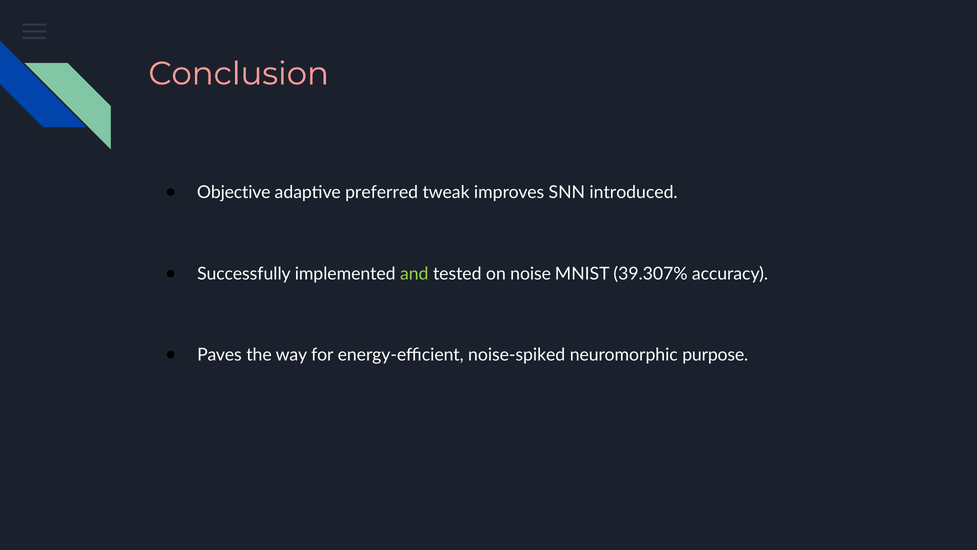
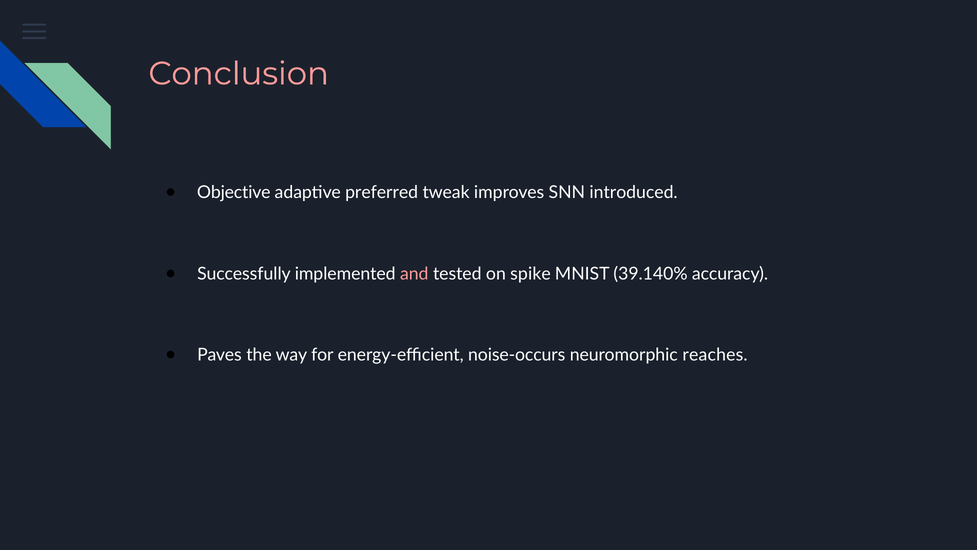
and colour: light green -> pink (414, 273)
noise: noise -> spike (531, 273)
39.307%: 39.307% -> 39.140% (651, 273)
noise-spiked: noise-spiked -> noise-occurs (517, 355)
purpose: purpose -> reaches (715, 355)
